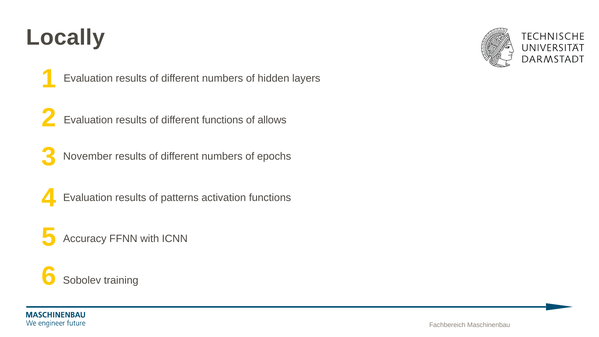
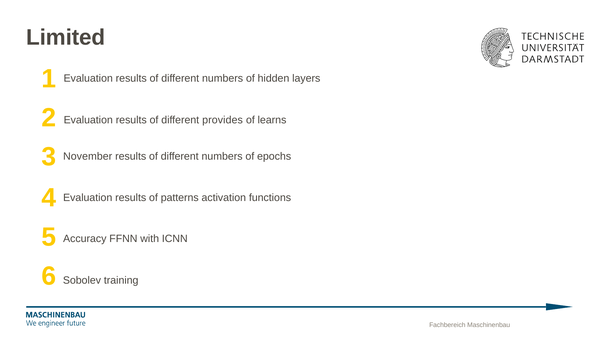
Locally: Locally -> Limited (66, 37)
different functions: functions -> provides (223, 120)
allows: allows -> learns (272, 120)
